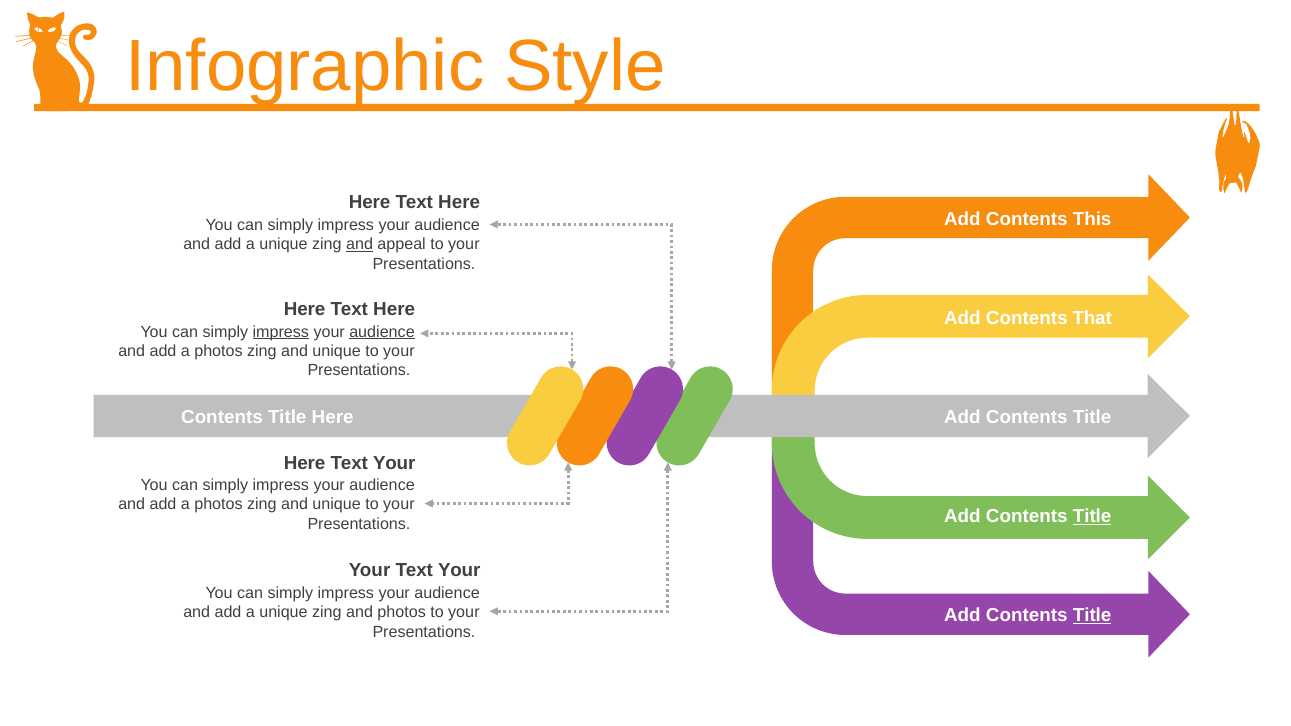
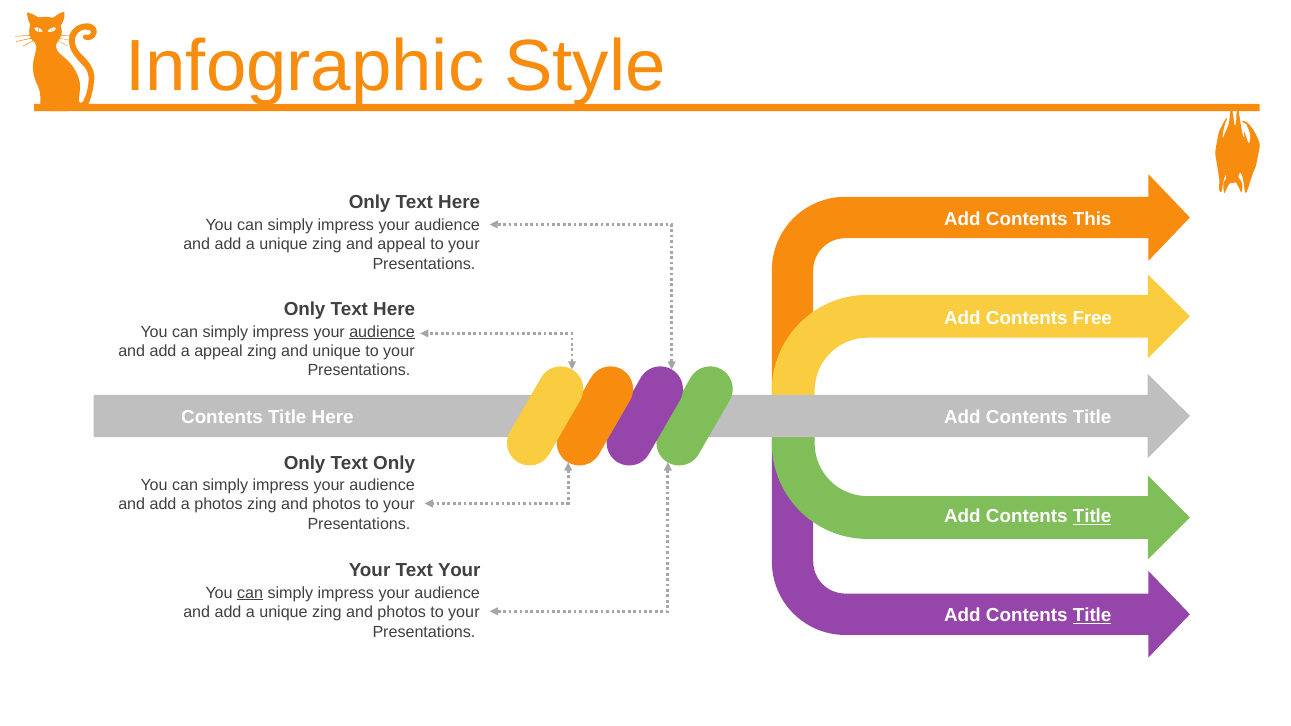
Here: Here -> Only (370, 203)
and underline: present -> none (360, 244)
Here: Here -> Only (305, 309)
That: That -> Free (1092, 318)
impress underline: present -> none (281, 332)
photos: photos -> appeal (218, 351)
Here: Here -> Only (305, 463)
Your: Your -> Only (394, 463)
unique: unique -> photos (337, 505)
can underline: none -> present (250, 593)
